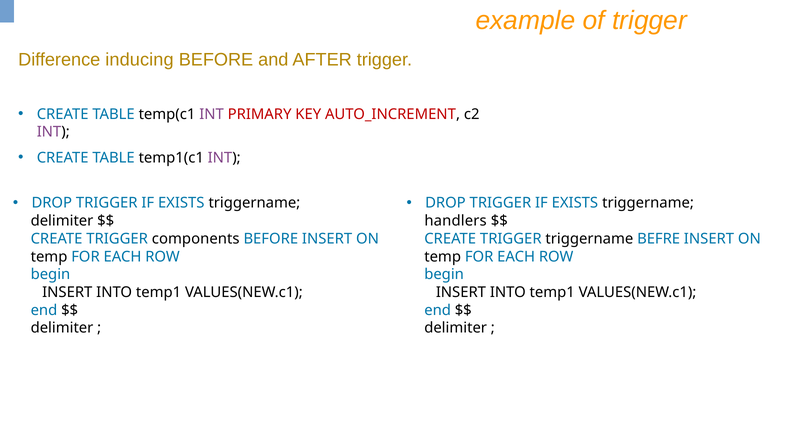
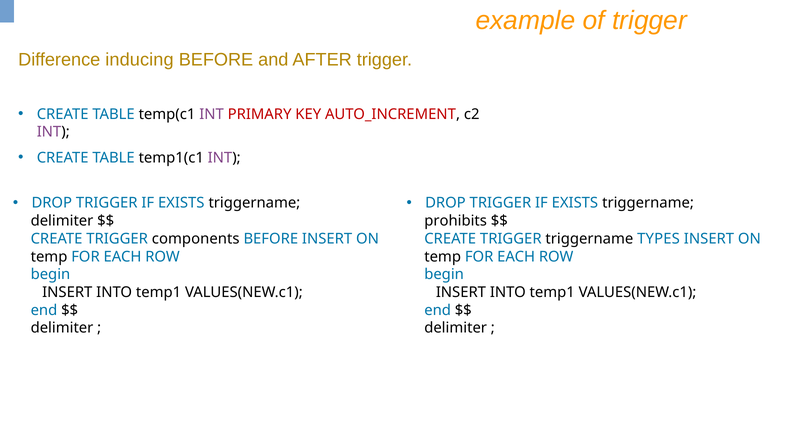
handlers: handlers -> prohibits (456, 221)
BEFRE: BEFRE -> TYPES (659, 238)
